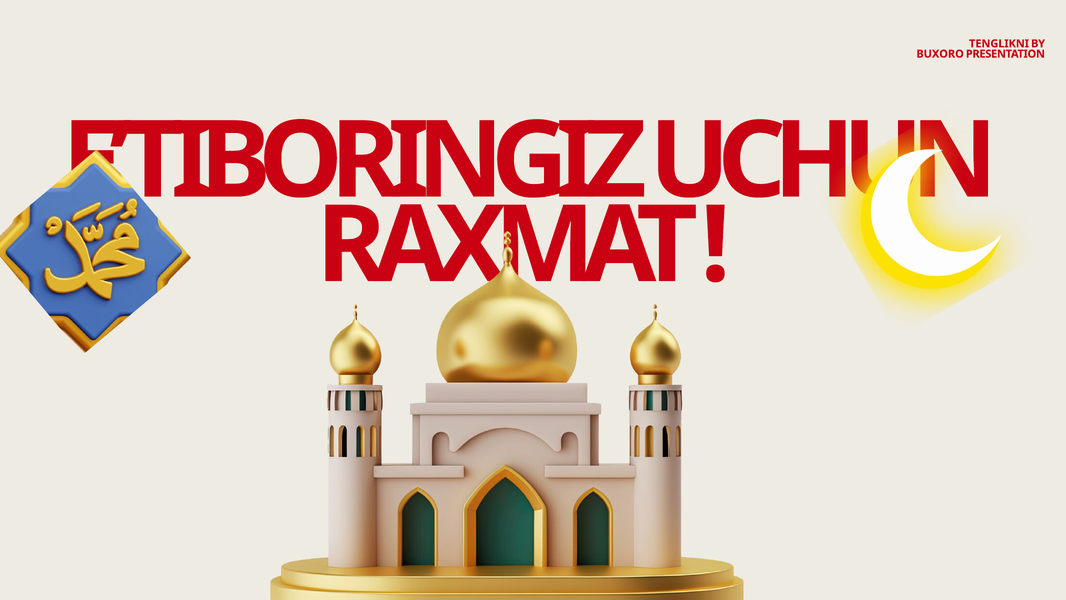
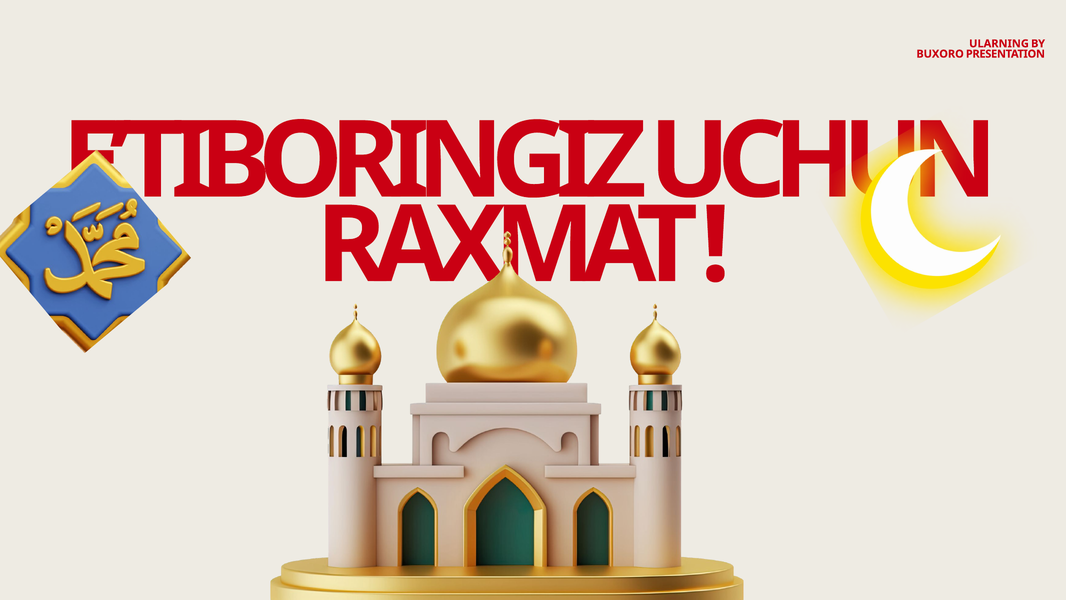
TENGLIKNI: TENGLIKNI -> ULARNING (999, 44)
